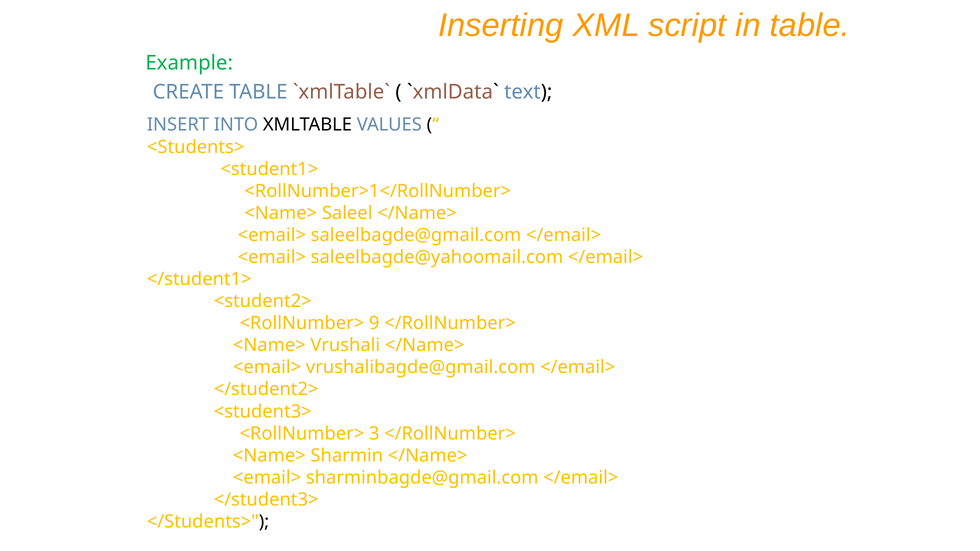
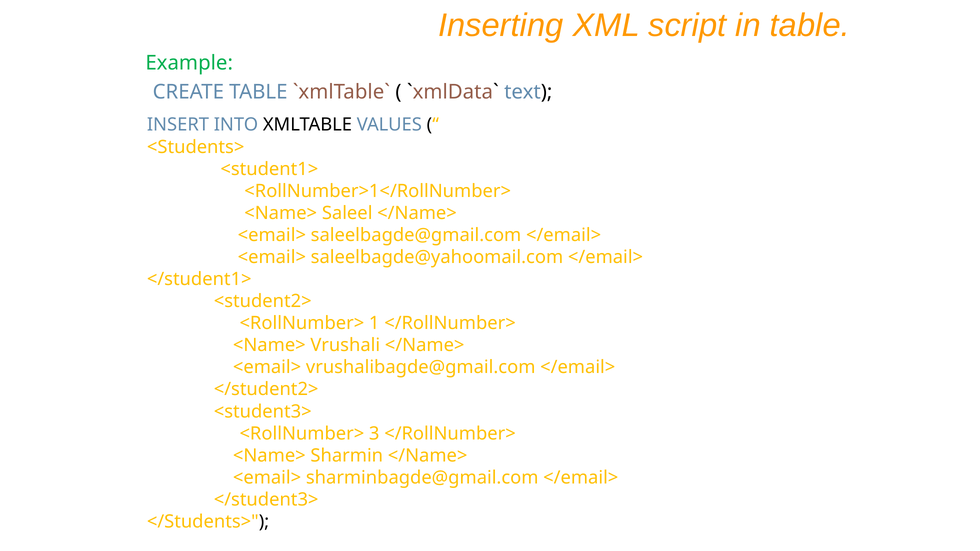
9: 9 -> 1 (374, 323)
